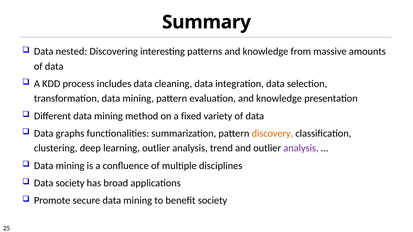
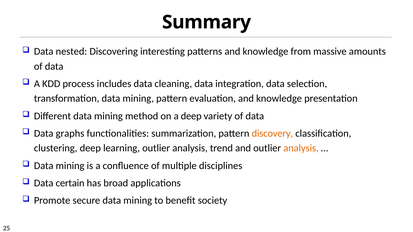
a fixed: fixed -> deep (191, 116)
analysis colour: purple -> orange (301, 148)
Data society: society -> certain (70, 183)
